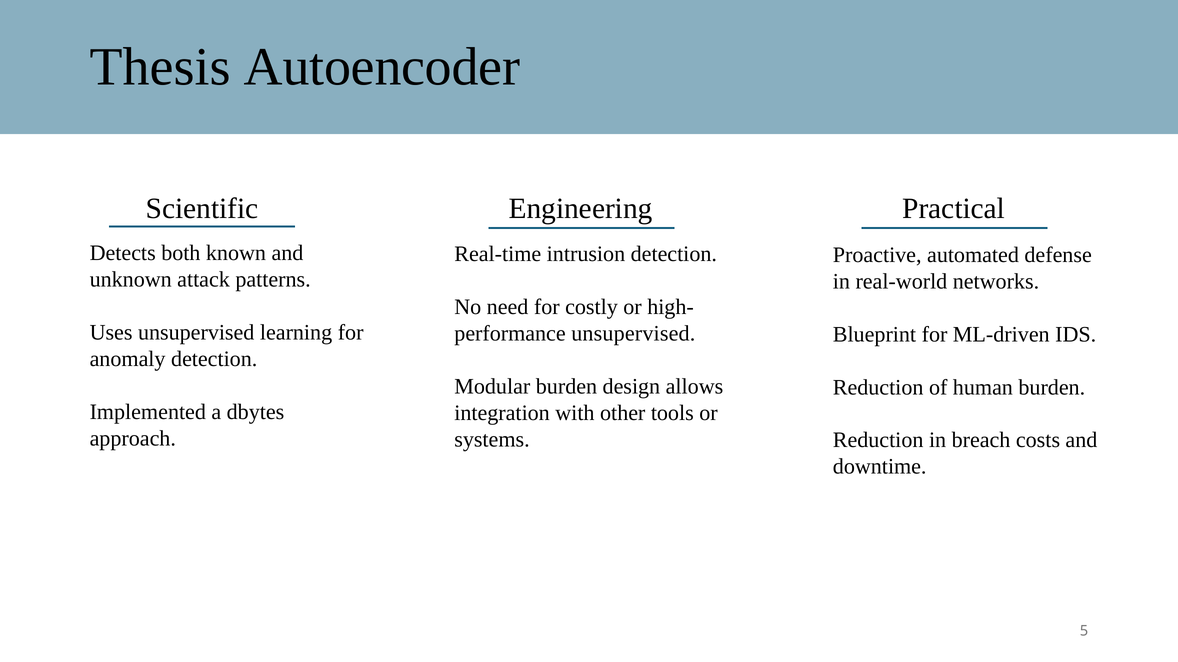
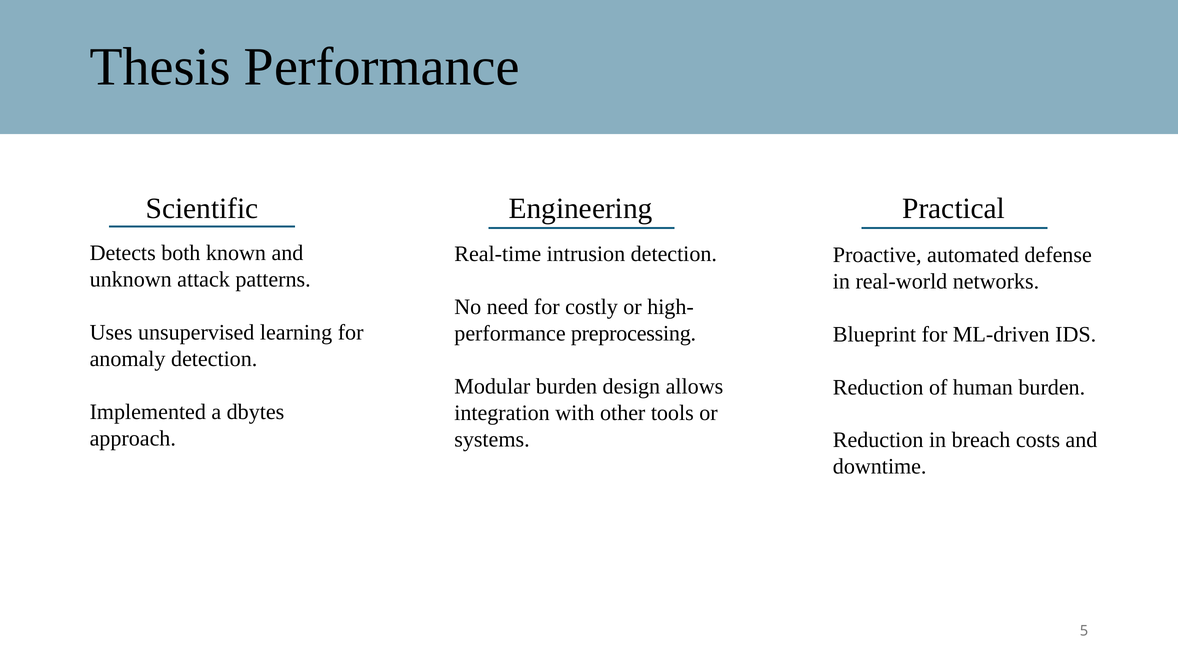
Thesis Autoencoder: Autoencoder -> Performance (382, 67)
unsupervised: unsupervised -> preprocessing (634, 334)
